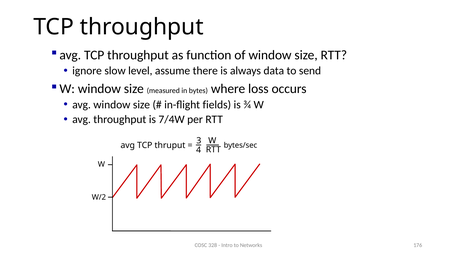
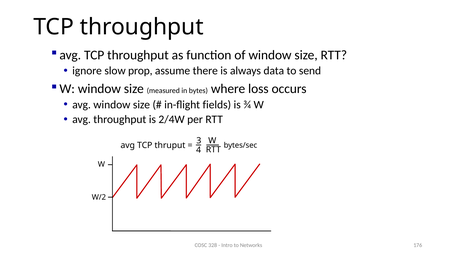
level: level -> prop (140, 71)
7/4W: 7/4W -> 2/4W (172, 119)
